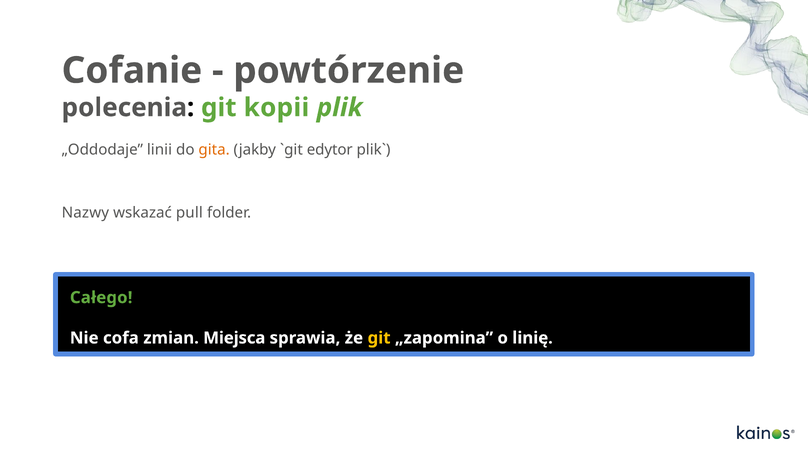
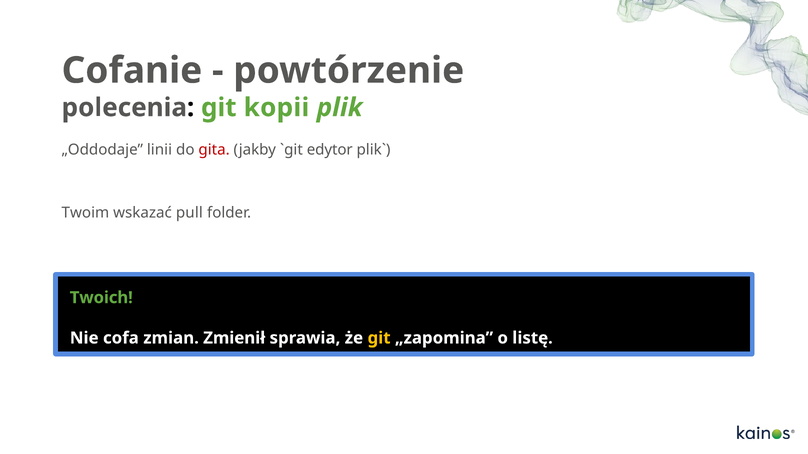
gita colour: orange -> red (214, 150)
Nazwy: Nazwy -> Twoim (85, 213)
Całego: Całego -> Twoich (101, 298)
Miejsca: Miejsca -> Zmienił (234, 338)
linię: linię -> listę (533, 338)
